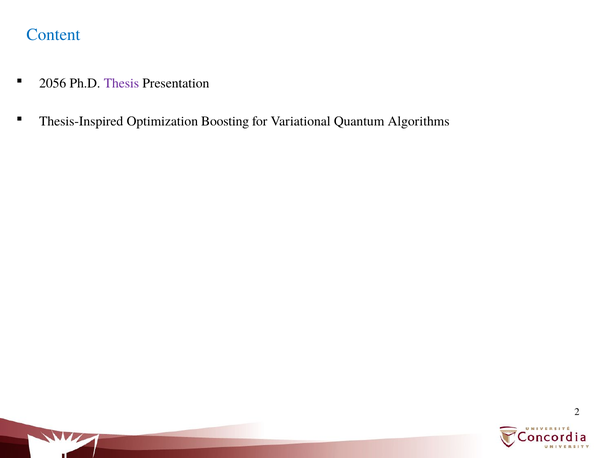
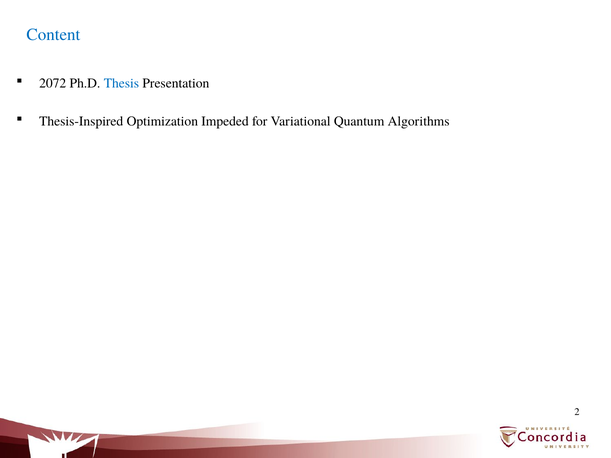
2056: 2056 -> 2072 (53, 83)
Thesis colour: purple -> blue (121, 83)
Boosting: Boosting -> Impeded (225, 121)
